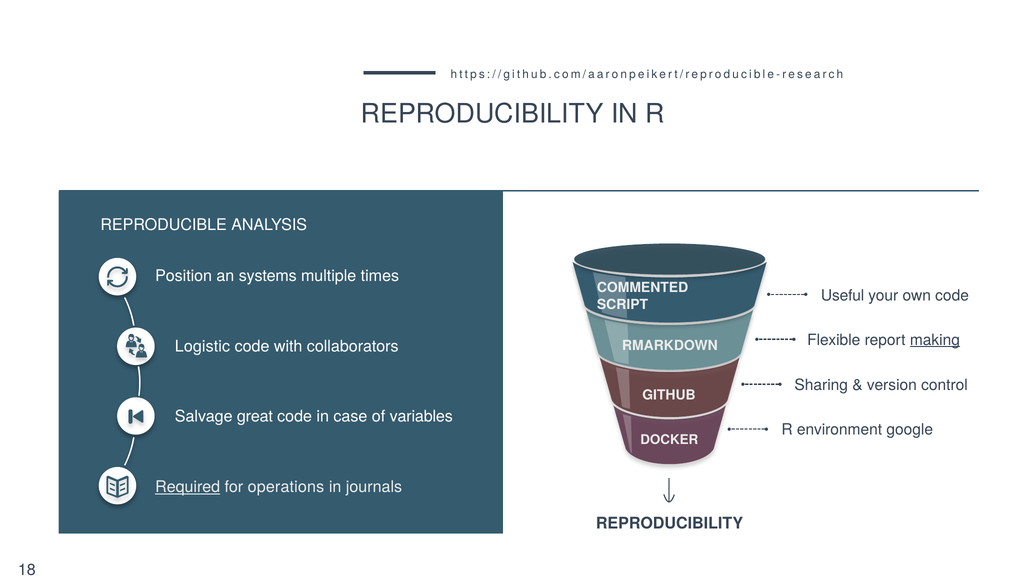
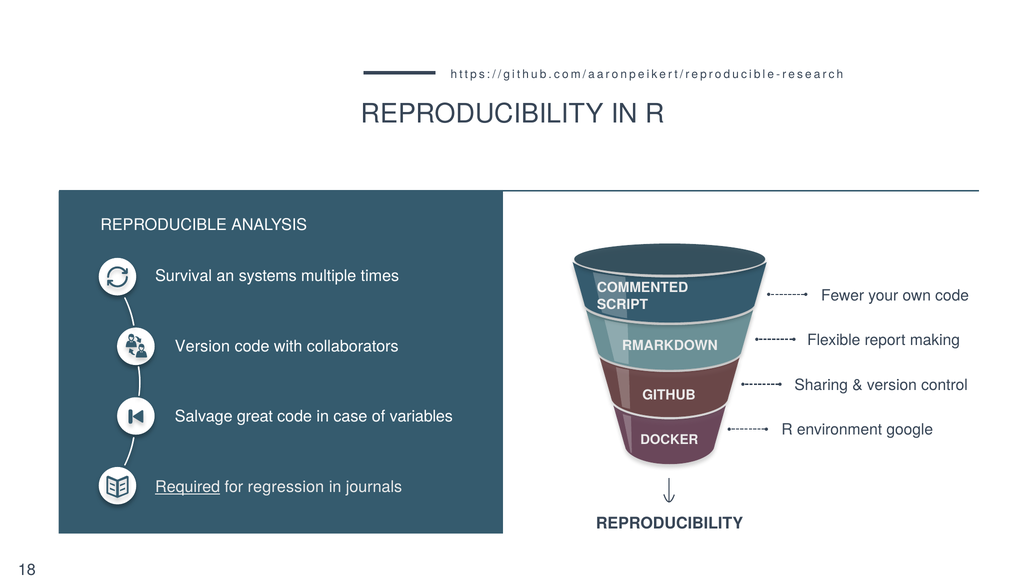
Position: Position -> Survival (184, 276)
Useful: Useful -> Fewer (843, 295)
making underline: present -> none (935, 340)
Logistic: Logistic -> Version (202, 346)
operations: operations -> regression (286, 487)
